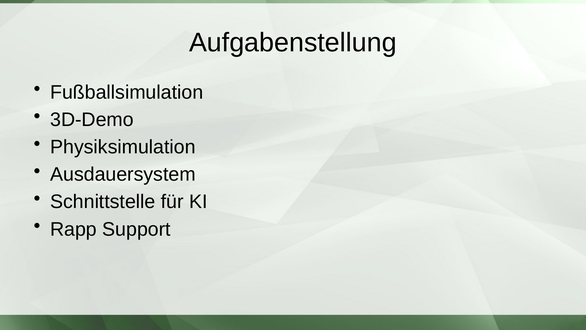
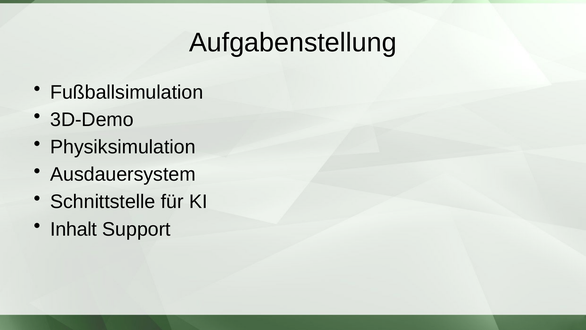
Rapp: Rapp -> Inhalt (74, 229)
